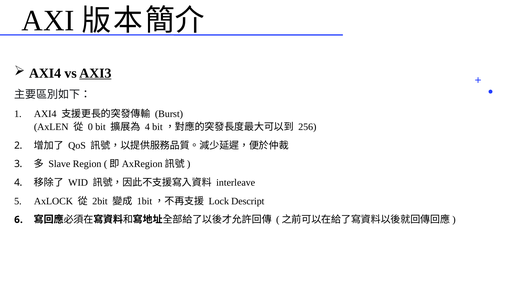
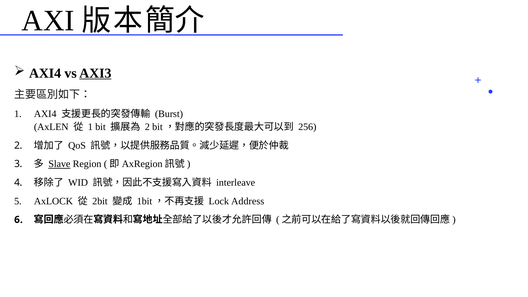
0: 0 -> 1 (90, 127)
4: 4 -> 2 (147, 127)
Slave underline: none -> present (59, 164)
Descript: Descript -> Address (248, 201)
